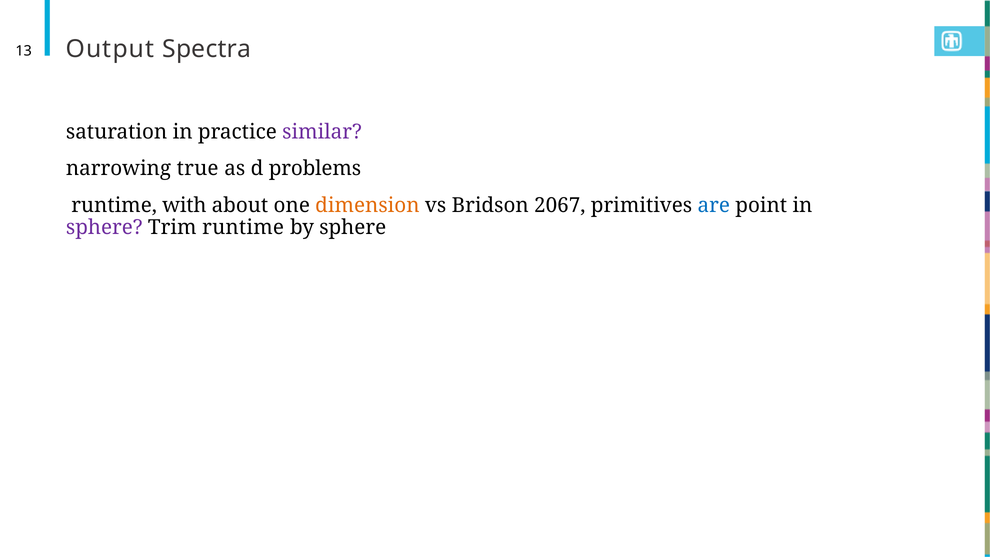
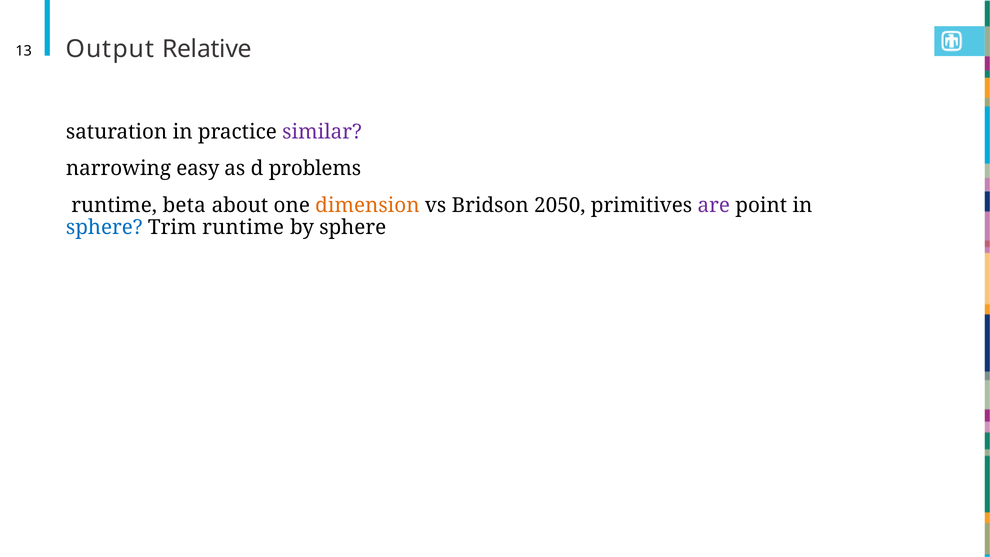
Spectra: Spectra -> Relative (207, 49)
true: true -> easy (198, 169)
with: with -> beta (184, 205)
2067: 2067 -> 2050 (560, 205)
are colour: blue -> purple (714, 205)
sphere colour: purple -> blue (104, 228)
